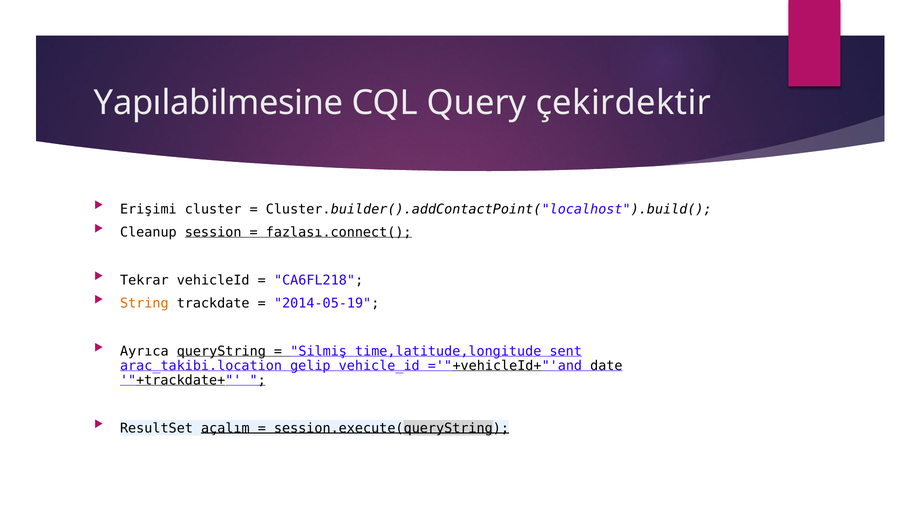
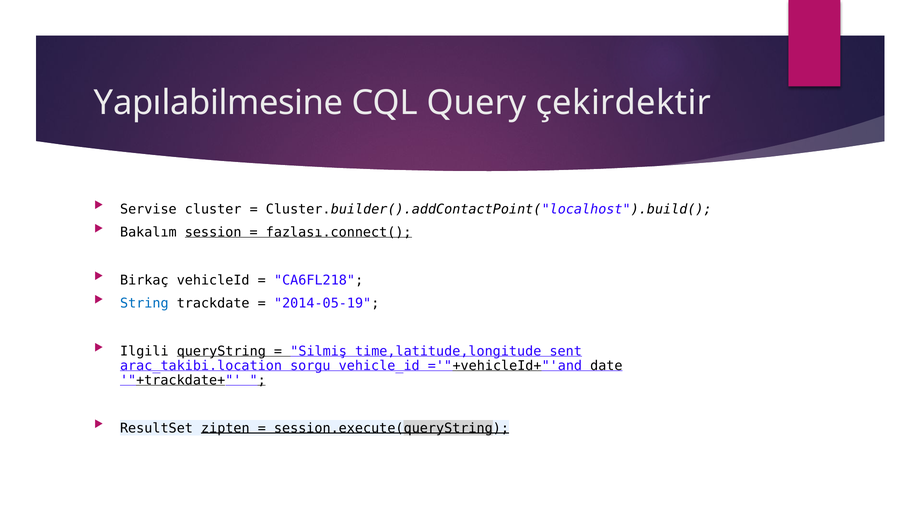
Erişimi: Erişimi -> Servise (148, 209)
Cleanup: Cleanup -> Bakalım (148, 232)
Tekrar: Tekrar -> Birkaç (144, 280)
String colour: orange -> blue (144, 303)
Ayrıca: Ayrıca -> Ilgili (144, 351)
gelip: gelip -> sorgu (310, 366)
açalım: açalım -> zipten (225, 428)
